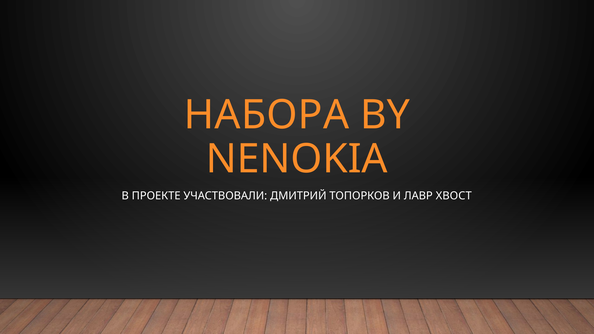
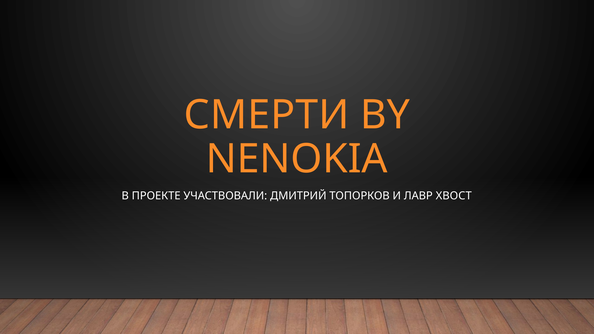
НАБОРА: НАБОРА -> СМЕРТИ (267, 115)
